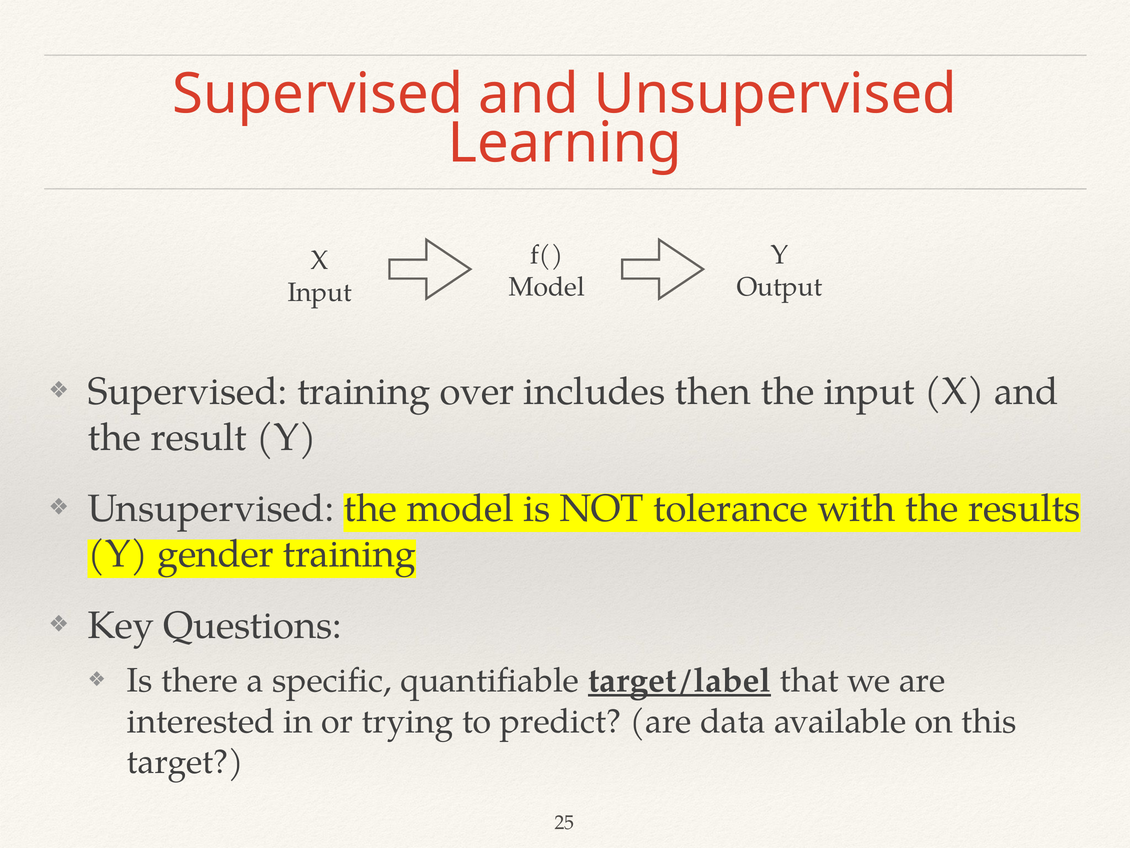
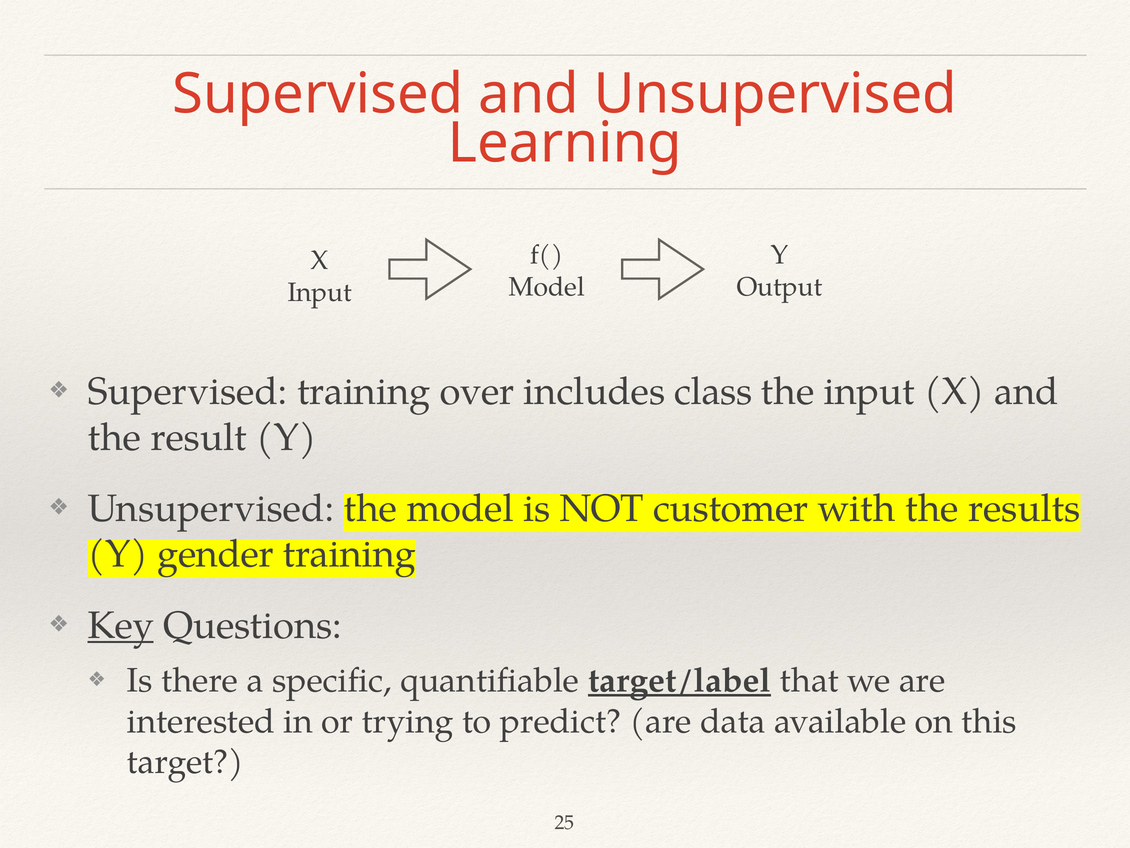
then: then -> class (713, 391)
tolerance: tolerance -> customer (731, 508)
Key underline: none -> present (121, 625)
